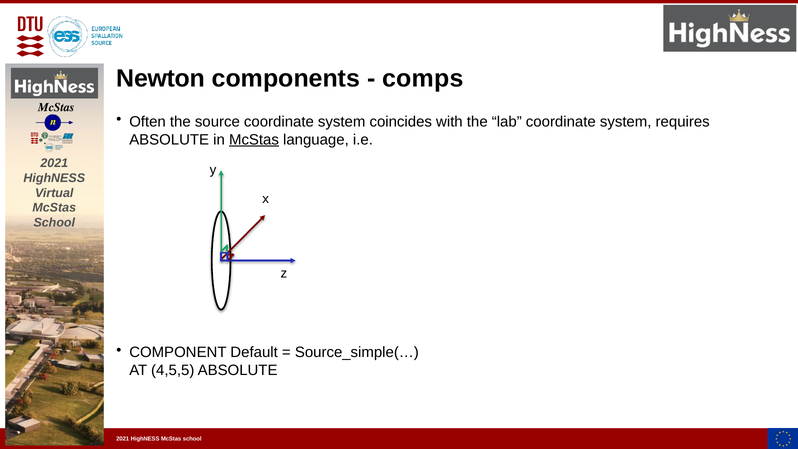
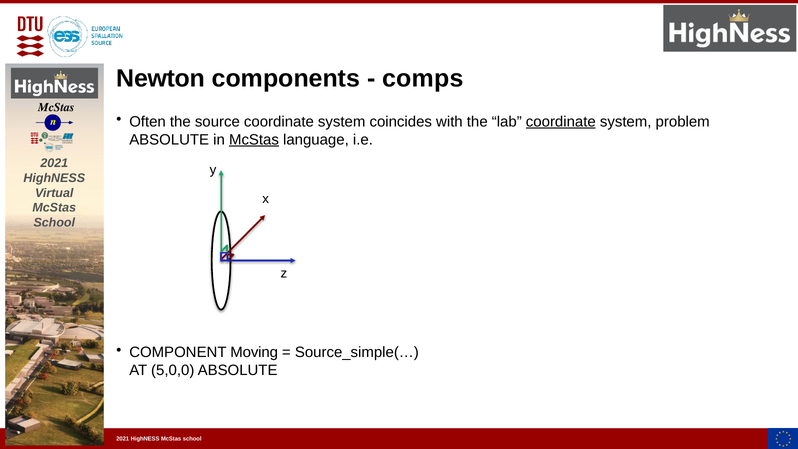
coordinate underline: none -> present (561, 122)
requires: requires -> problem (683, 122)
Default: Default -> Moving (254, 353)
4,5,5: 4,5,5 -> 5,0,0 (173, 371)
